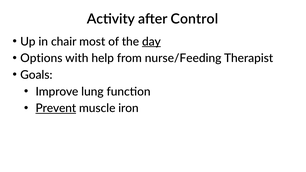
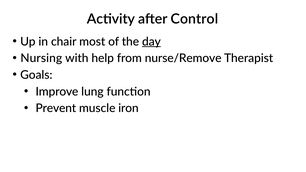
Options: Options -> Nursing (41, 58)
nurse/Feeding: nurse/Feeding -> nurse/Remove (183, 58)
Prevent underline: present -> none (56, 108)
